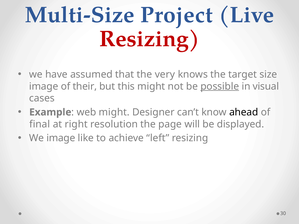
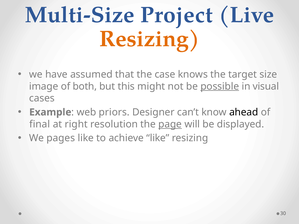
Resizing colour: red -> orange (150, 39)
very: very -> case (165, 74)
their: their -> both (85, 86)
web might: might -> priors (114, 112)
page underline: none -> present (170, 124)
We image: image -> pages (61, 138)
achieve left: left -> like (158, 138)
